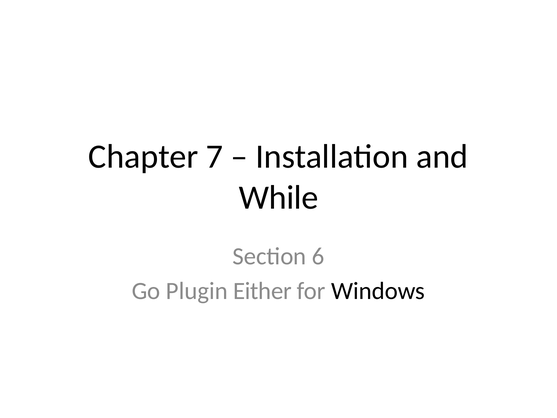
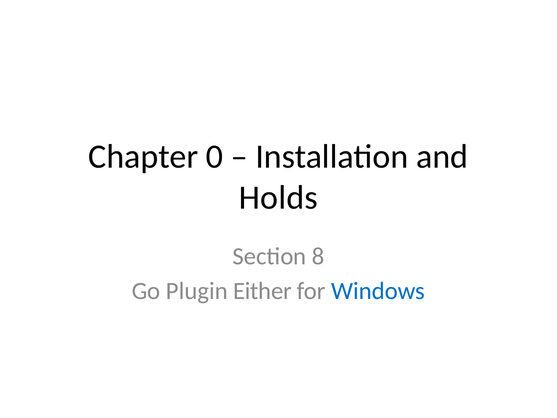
7: 7 -> 0 (214, 157)
While: While -> Holds (278, 197)
6: 6 -> 8 (318, 256)
Windows colour: black -> blue (378, 291)
